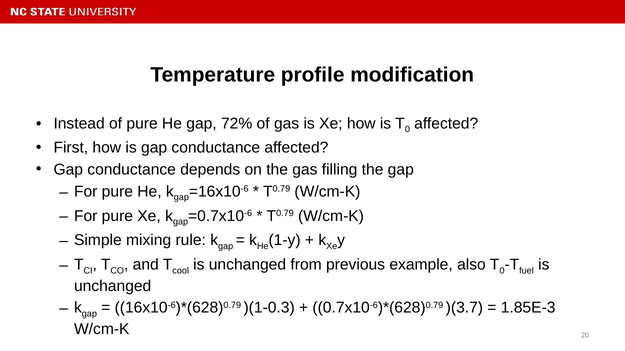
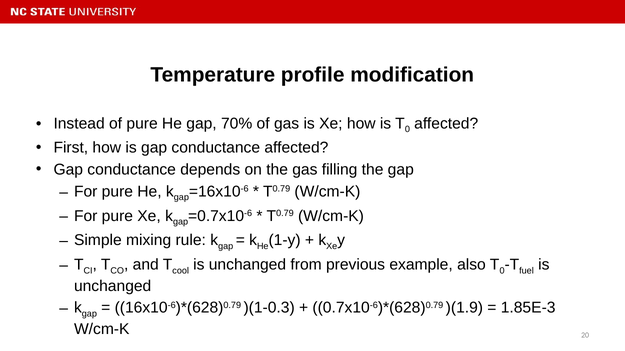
72%: 72% -> 70% (237, 124)
)(3.7: )(3.7 -> )(1.9 (464, 308)
